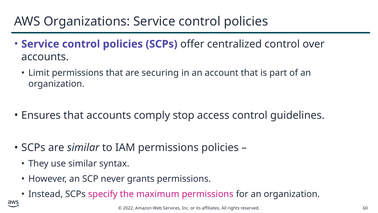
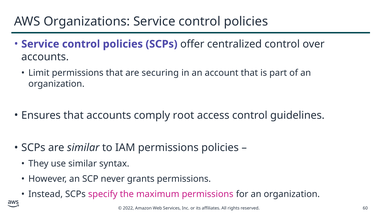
stop: stop -> root (183, 115)
